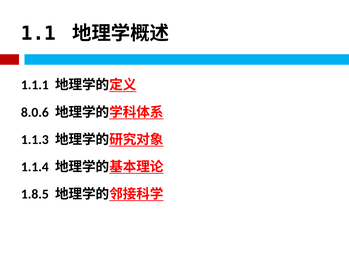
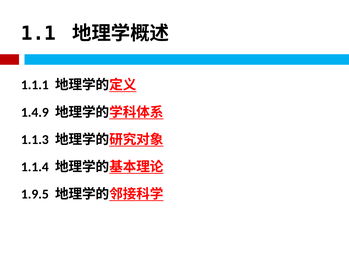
8.0.6: 8.0.6 -> 1.4.9 (35, 113)
1.8.5: 1.8.5 -> 1.9.5 (35, 195)
